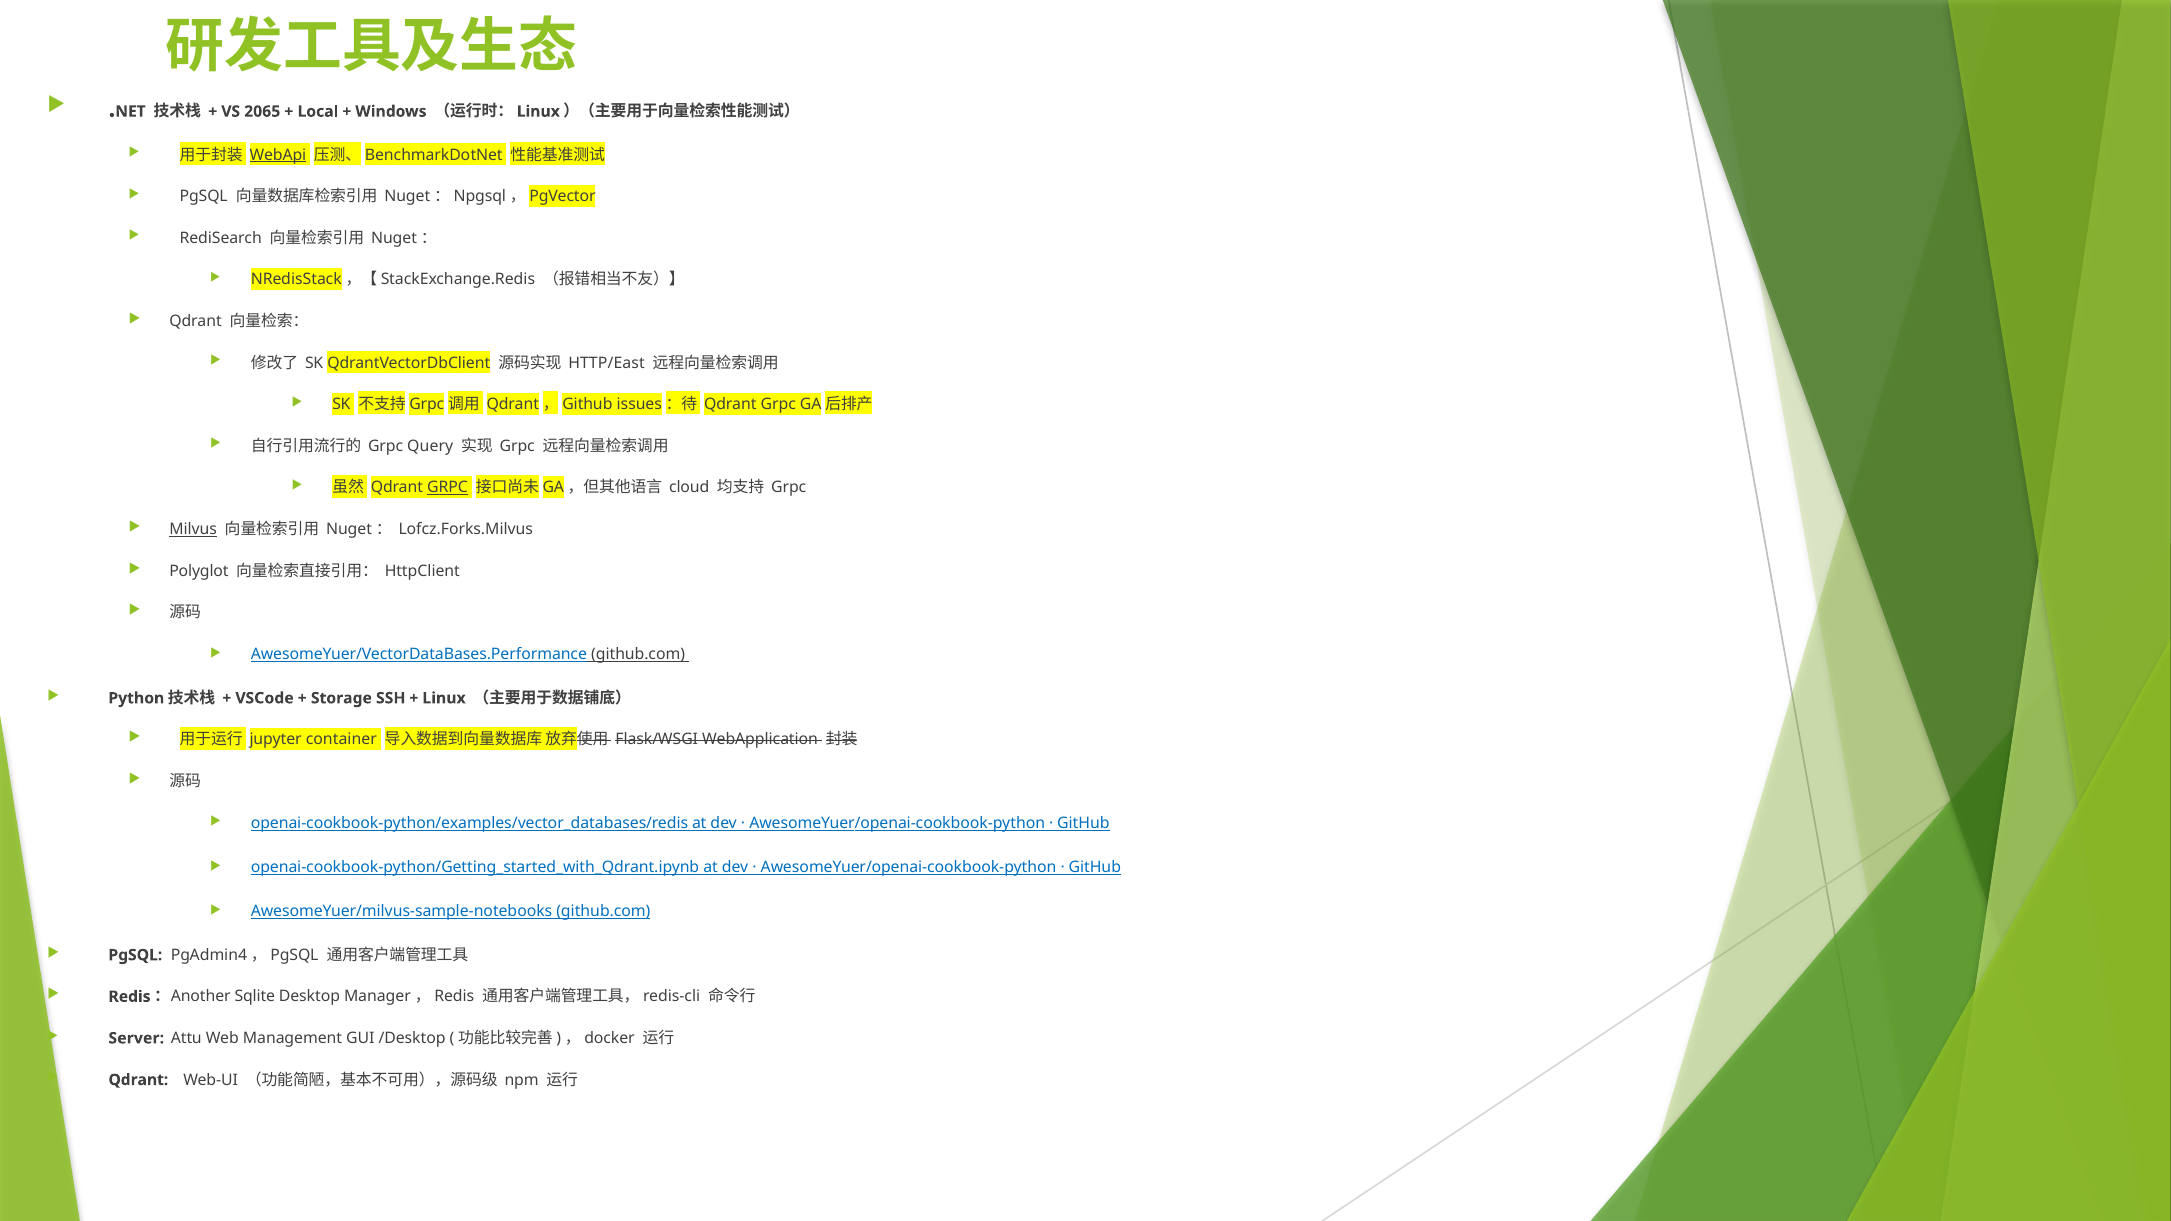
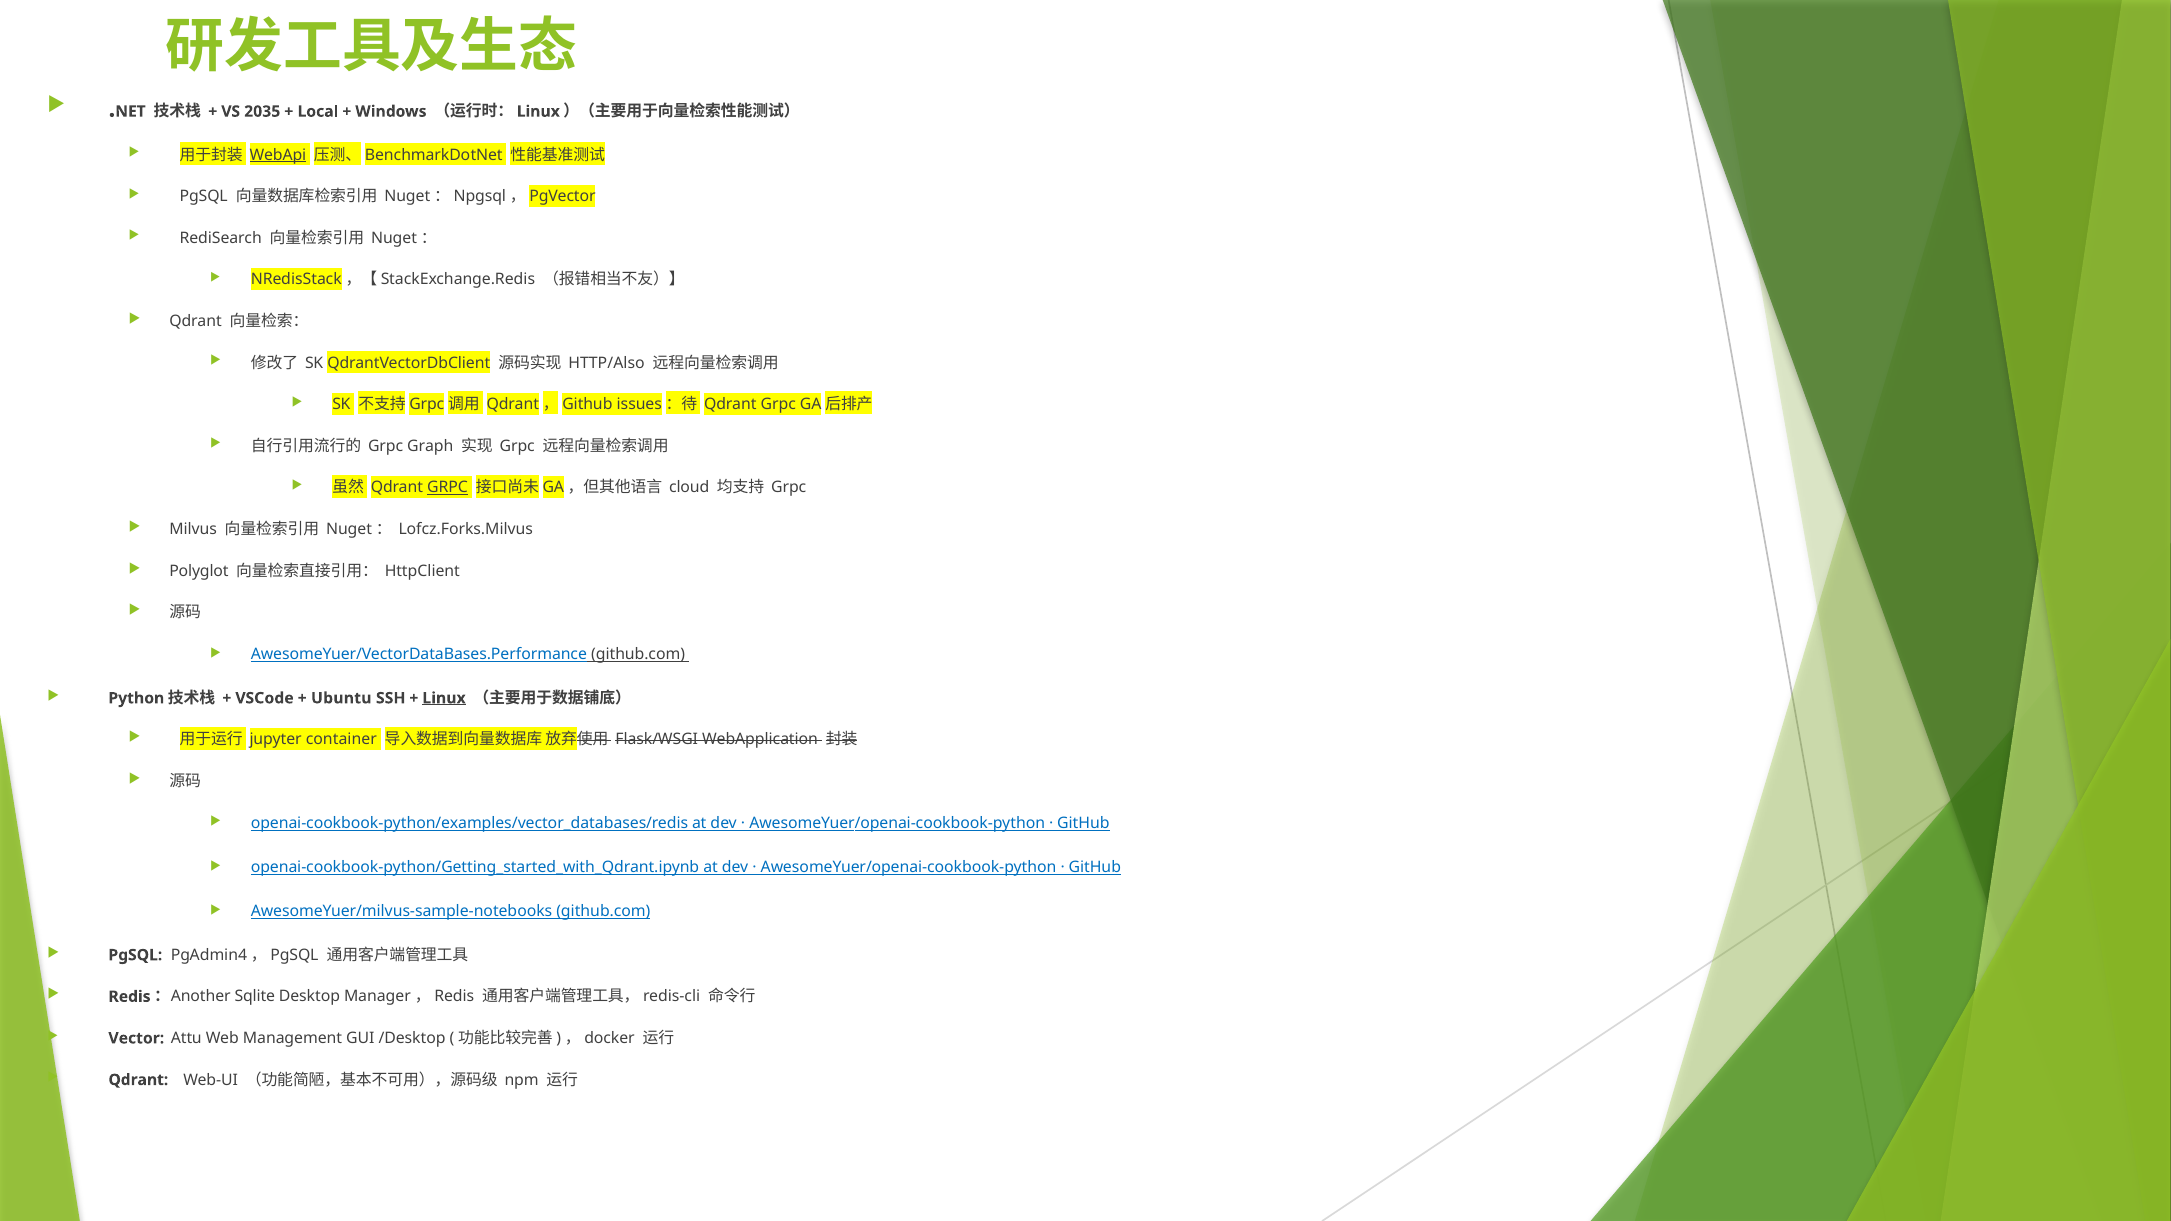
2065: 2065 -> 2035 (262, 112)
HTTP/East: HTTP/East -> HTTP/Also (607, 363)
Query: Query -> Graph (430, 446)
Milvus underline: present -> none (193, 529)
Storage: Storage -> Ubuntu (341, 698)
Linux underline: none -> present (444, 698)
Server: Server -> Vector (136, 1038)
